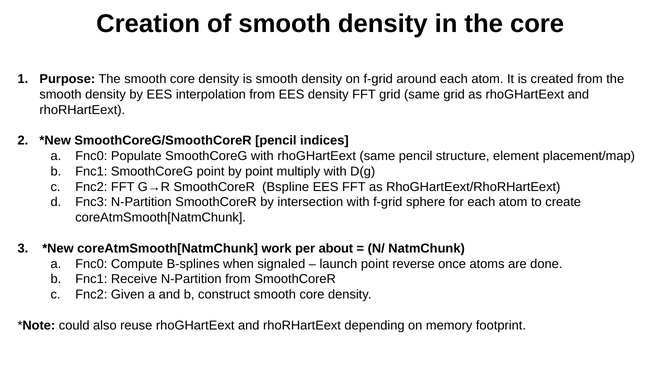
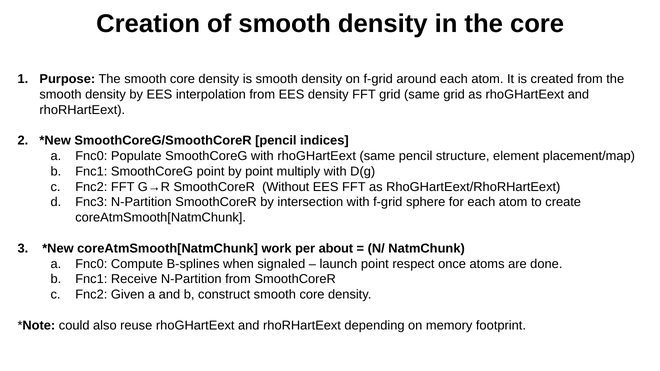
Bspline: Bspline -> Without (286, 187)
reverse: reverse -> respect (413, 264)
